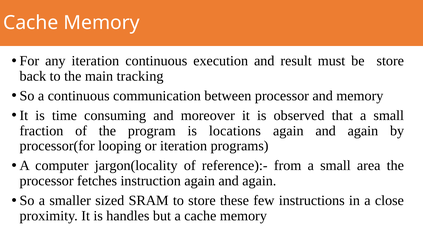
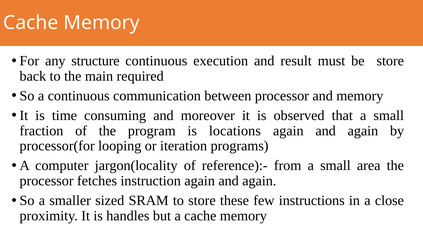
any iteration: iteration -> structure (95, 61)
tracking: tracking -> required (140, 76)
